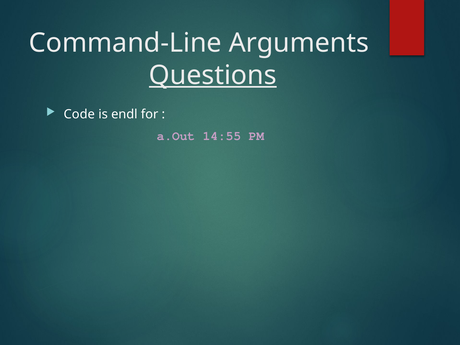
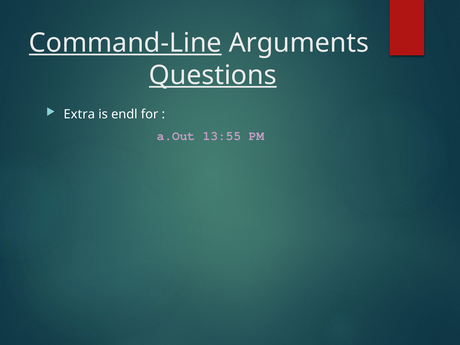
Command-Line underline: none -> present (125, 43)
Code: Code -> Extra (79, 114)
14:55: 14:55 -> 13:55 (222, 136)
